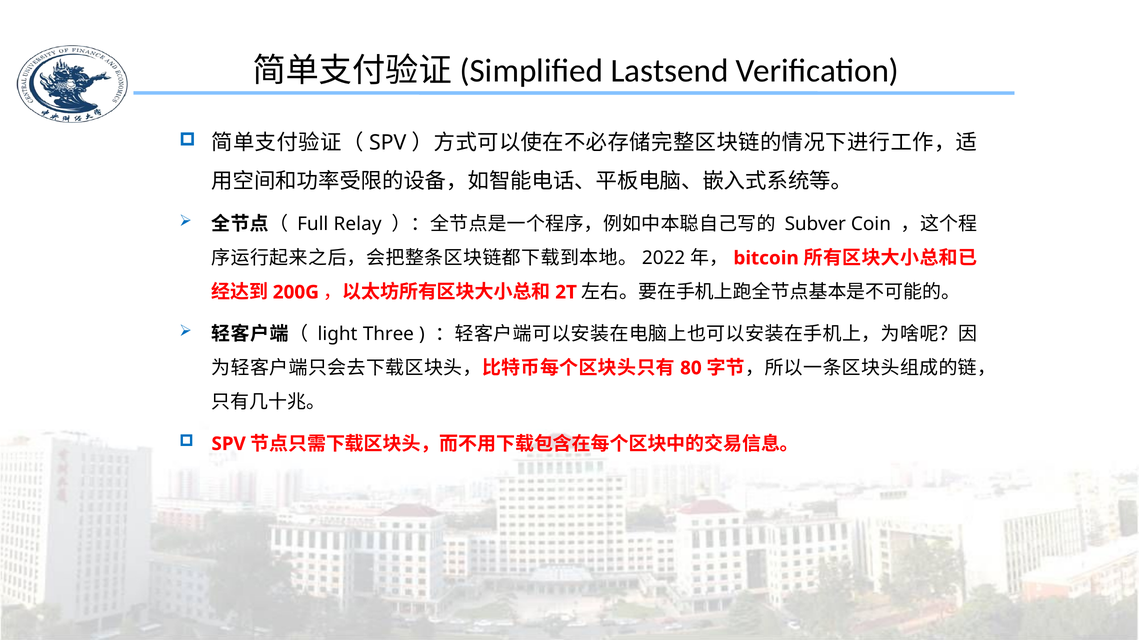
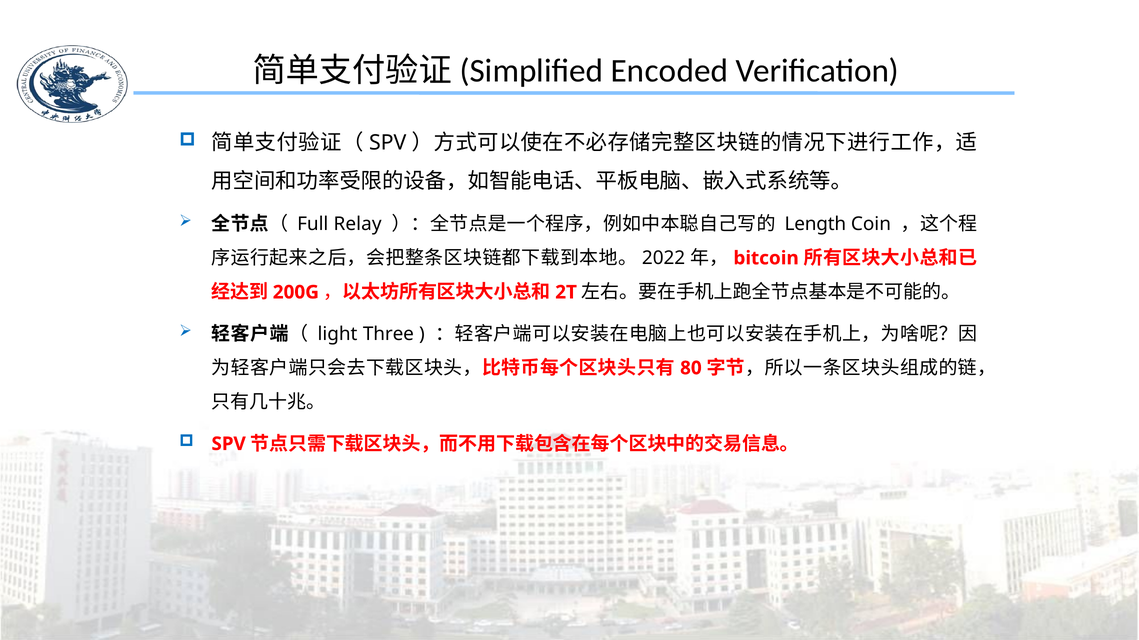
Lastsend: Lastsend -> Encoded (669, 71)
Subver: Subver -> Length (815, 224)
